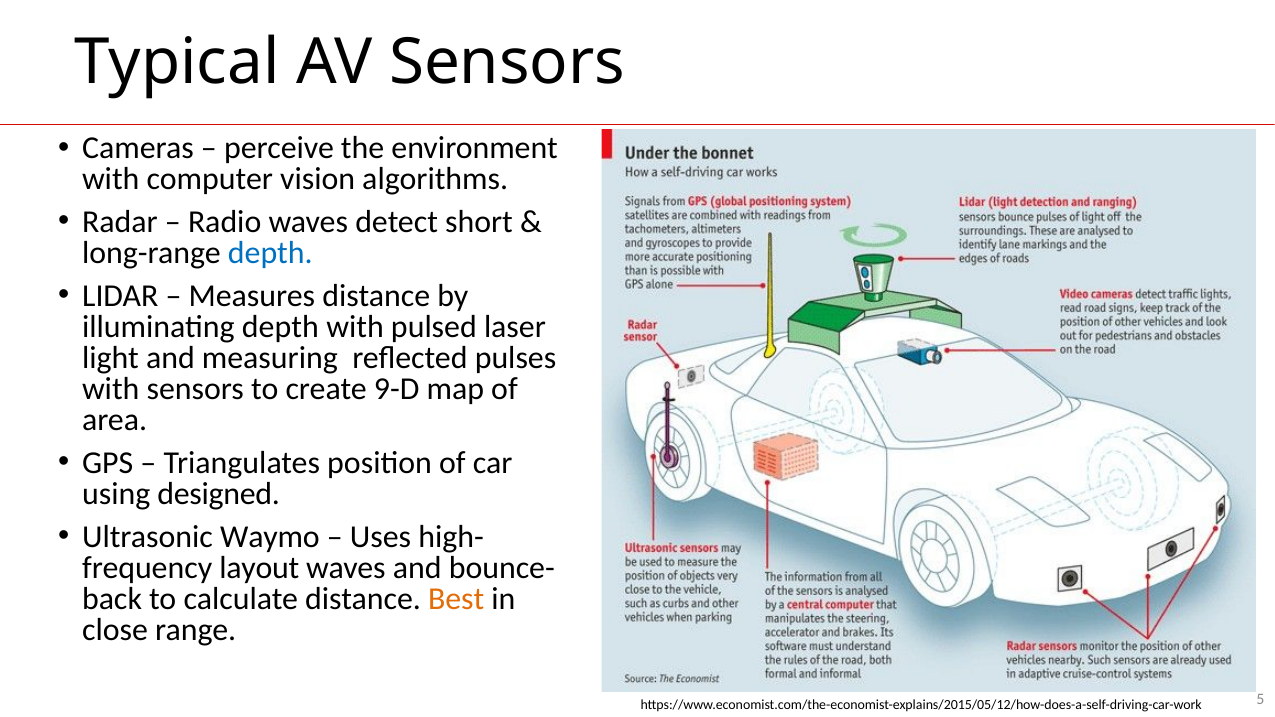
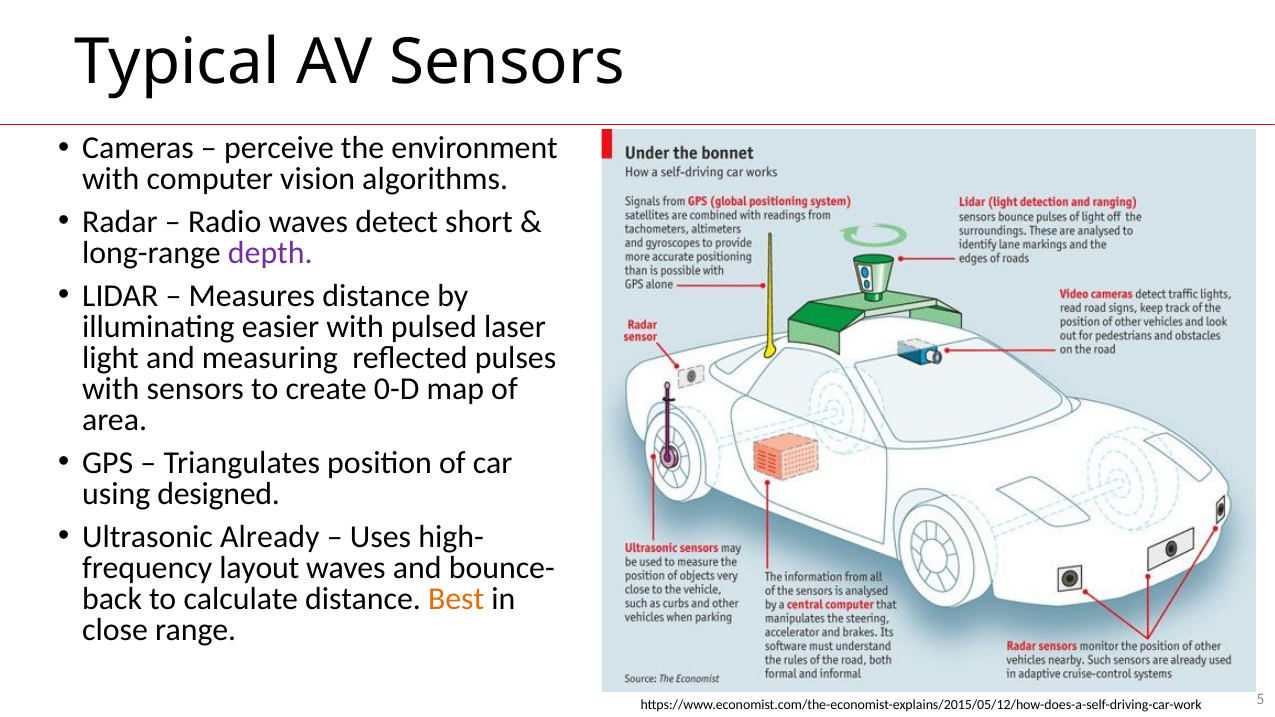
depth colour: blue -> purple (270, 253)
illuminating depth: depth -> easier (281, 327)
9-D: 9-D -> 0-D (397, 389)
Waymo: Waymo -> Already (270, 537)
